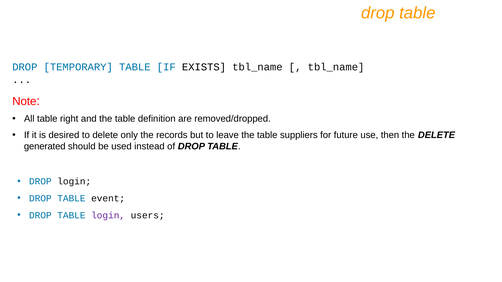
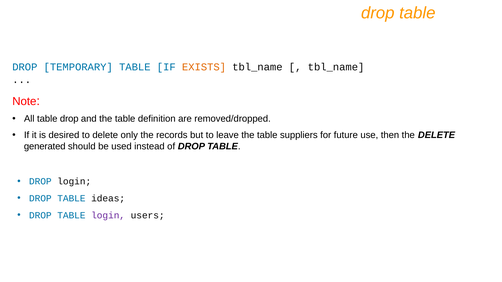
EXISTS colour: black -> orange (204, 67)
All table right: right -> drop (69, 119)
event: event -> ideas (108, 199)
